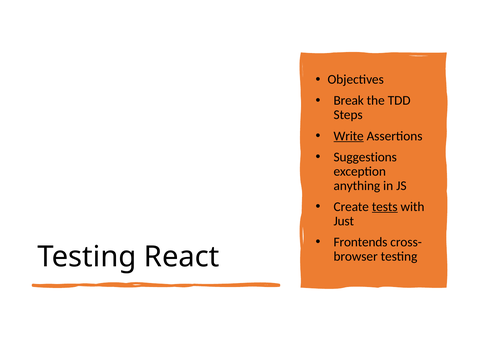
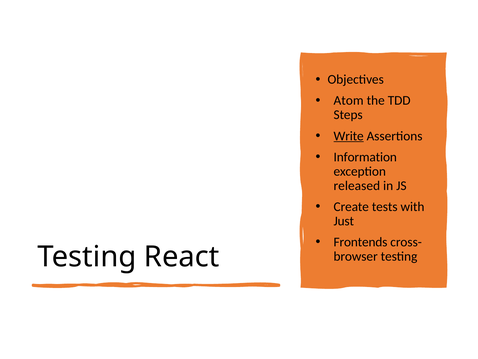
Break: Break -> Atom (349, 100)
Suggestions: Suggestions -> Information (365, 157)
anything: anything -> released (357, 185)
tests underline: present -> none (385, 206)
